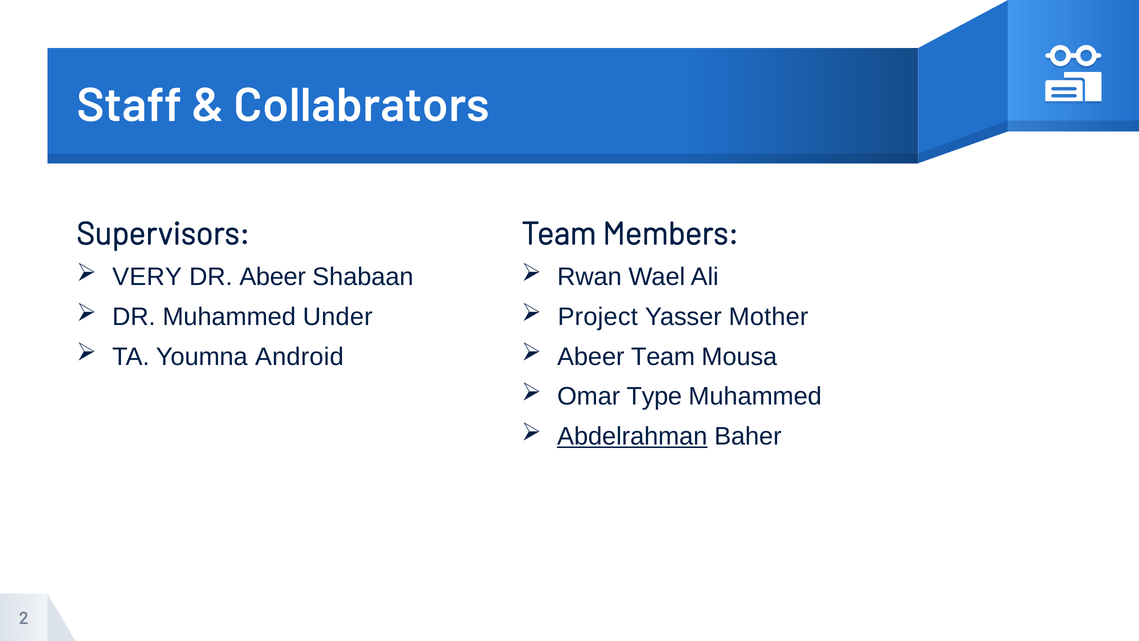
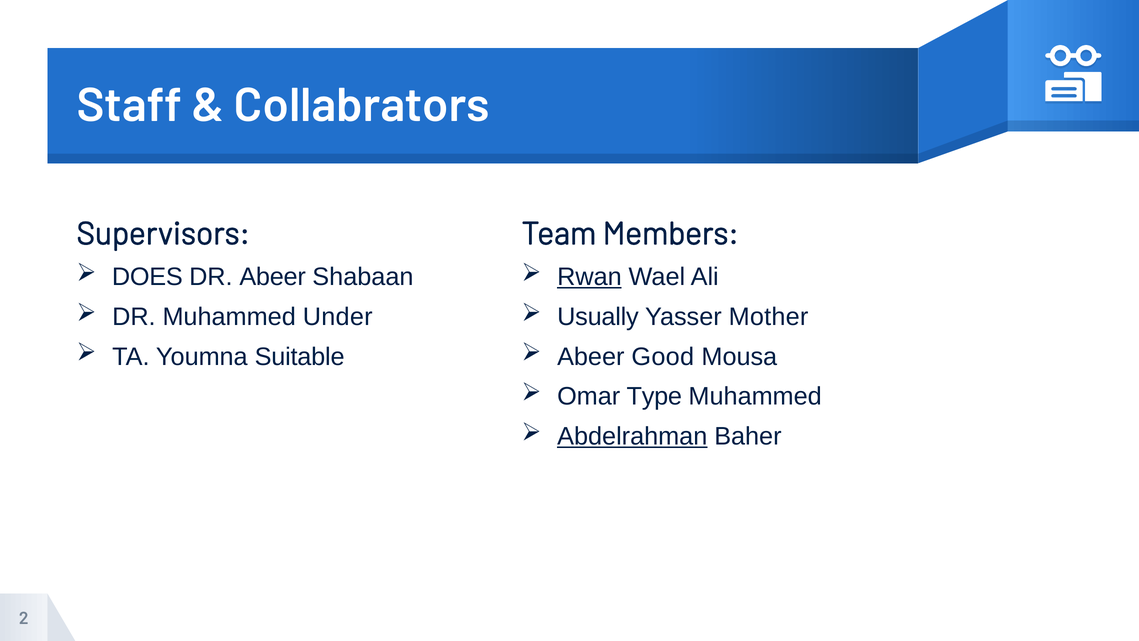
VERY: VERY -> DOES (147, 277)
Rwan underline: none -> present (589, 277)
Project: Project -> Usually (598, 317)
Android: Android -> Suitable (300, 357)
Abeer Team: Team -> Good (663, 357)
